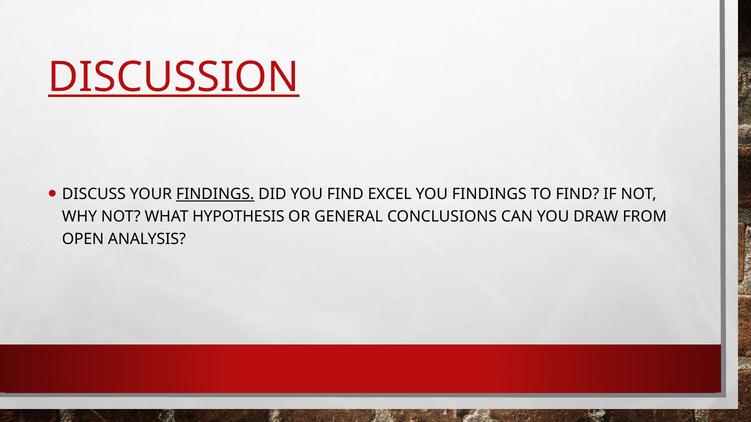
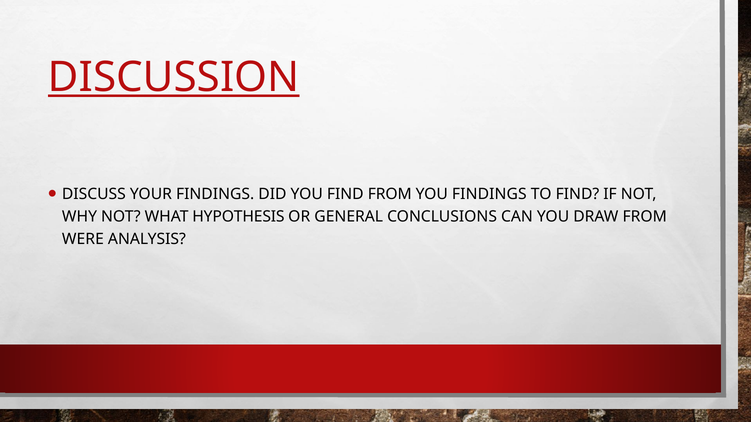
FINDINGS underline: present -> none (215, 194)
FIND EXCEL: EXCEL -> FROM (390, 194)
OPEN: OPEN -> WERE (83, 239)
